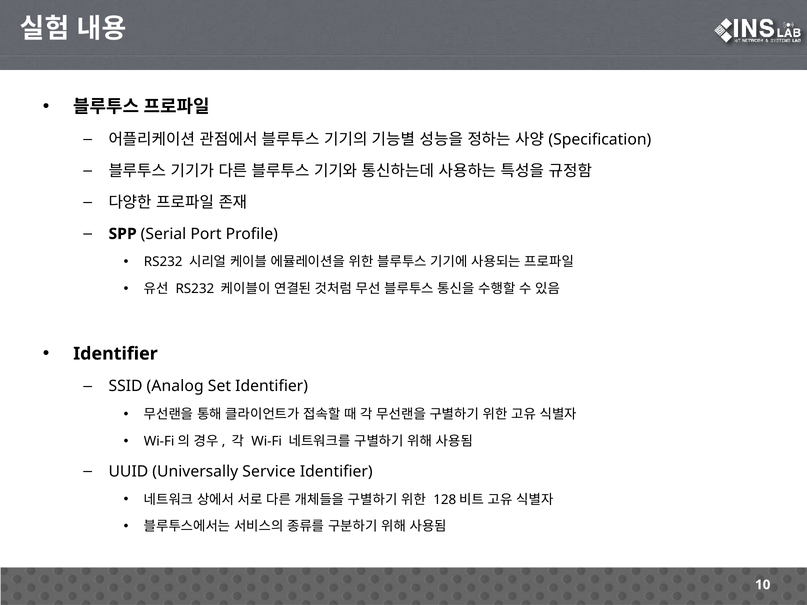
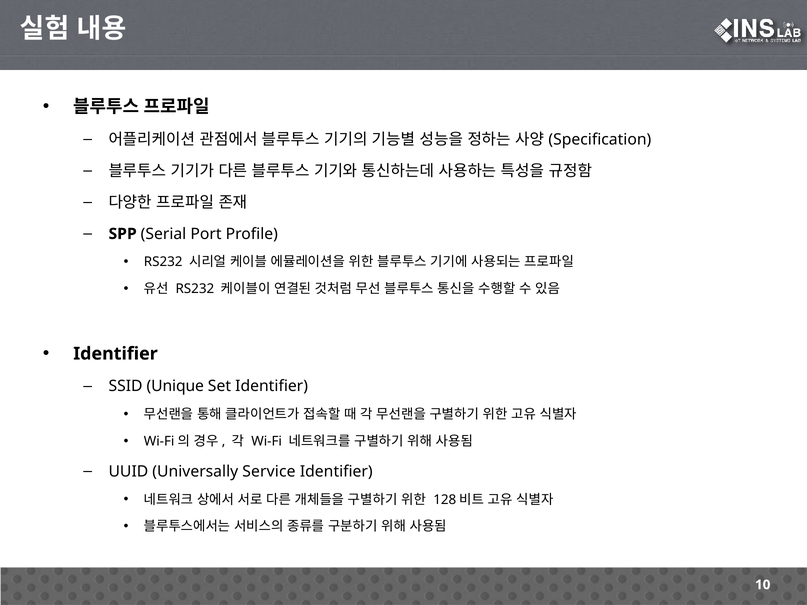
Analog: Analog -> Unique (175, 386)
